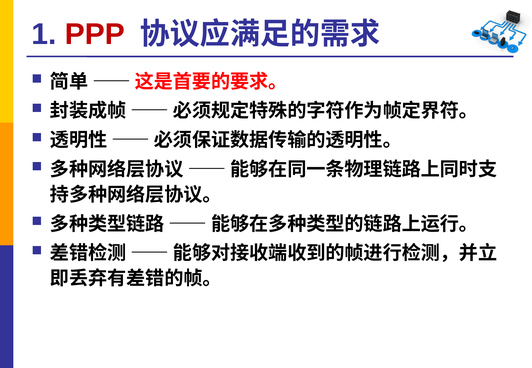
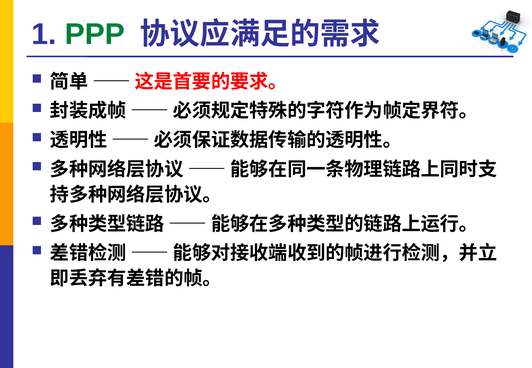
PPP colour: red -> green (95, 34)
